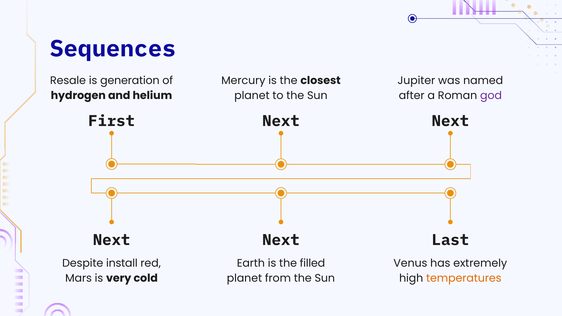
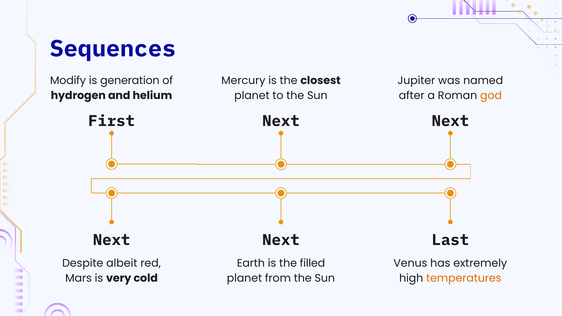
Resale: Resale -> Modify (68, 80)
god colour: purple -> orange (491, 96)
install: install -> albeit (122, 263)
